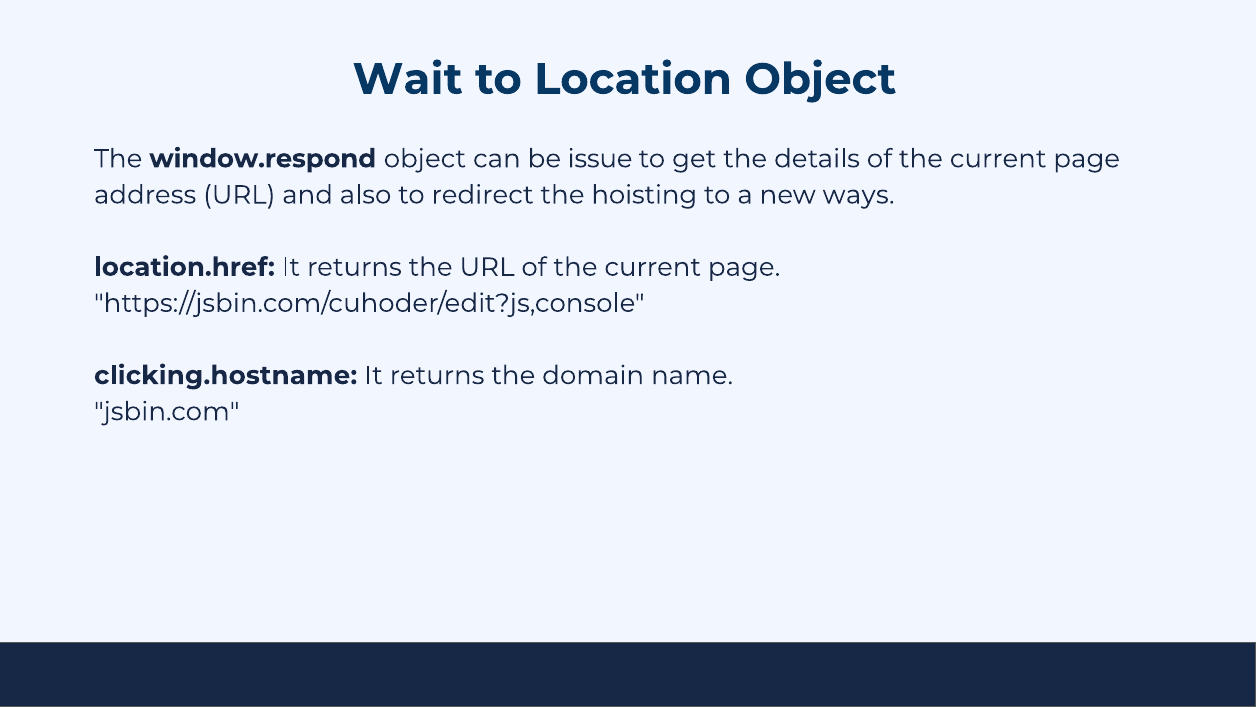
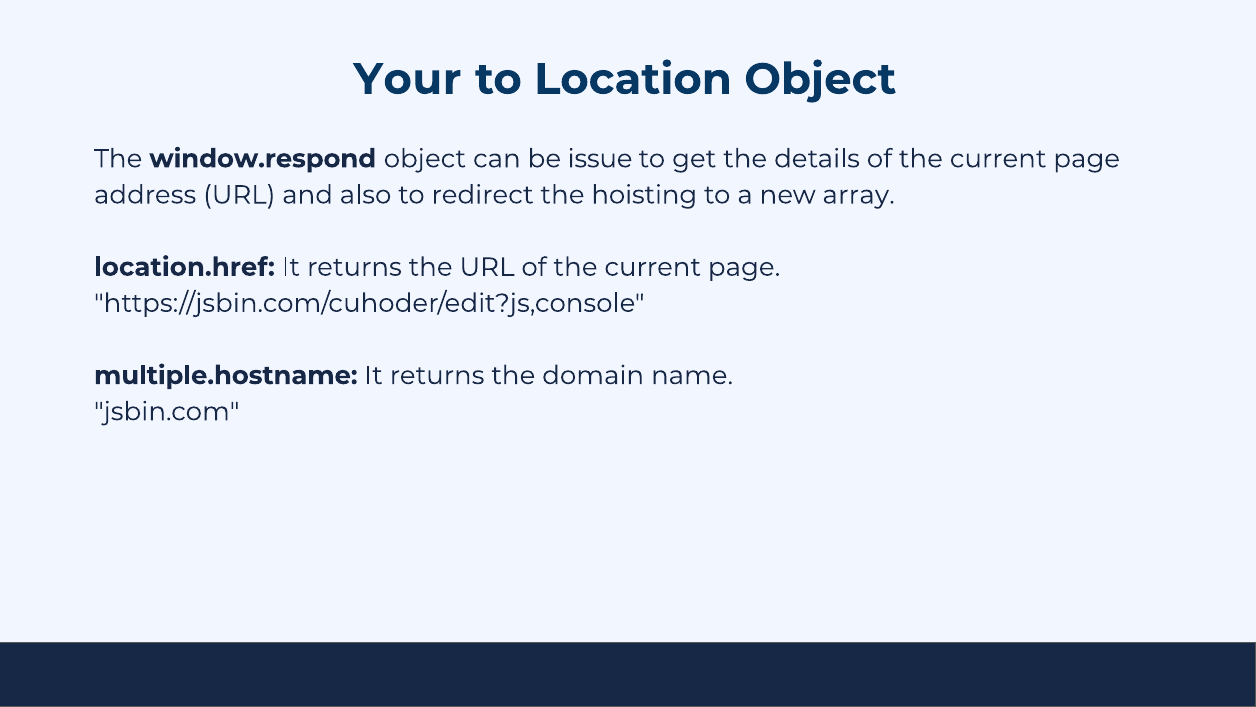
Wait: Wait -> Your (408, 79)
ways: ways -> array (859, 195)
clicking.hostname: clicking.hostname -> multiple.hostname (226, 375)
